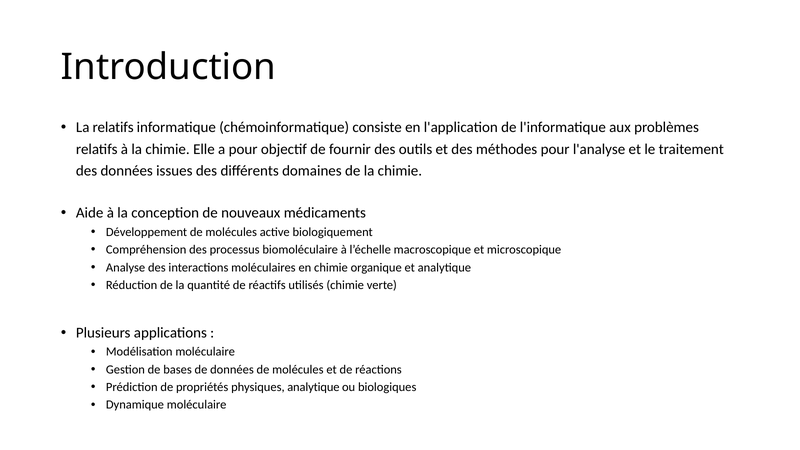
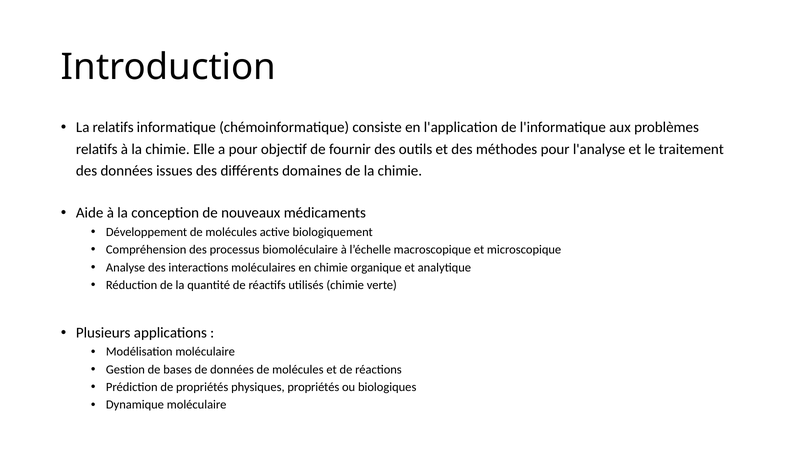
physiques analytique: analytique -> propriétés (313, 387)
